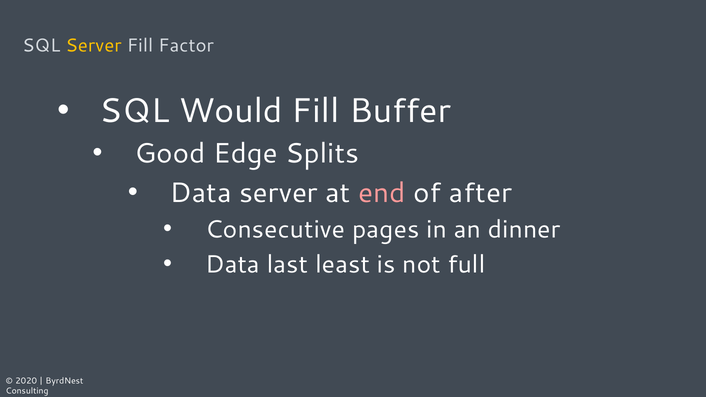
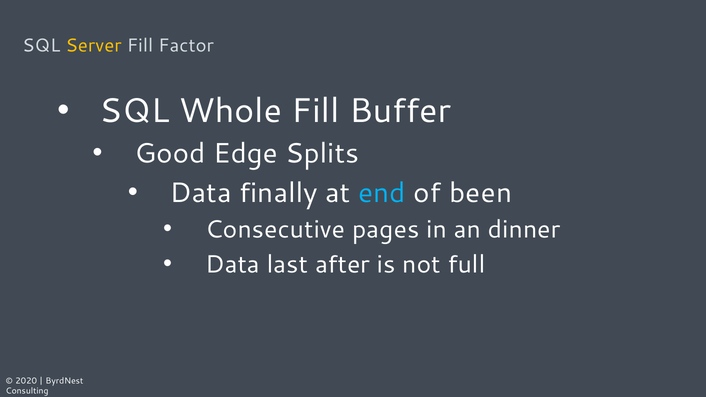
Would: Would -> Whole (230, 111)
Data server: server -> finally (279, 193)
end colour: pink -> light blue (382, 193)
after: after -> been (481, 193)
least: least -> after (343, 264)
